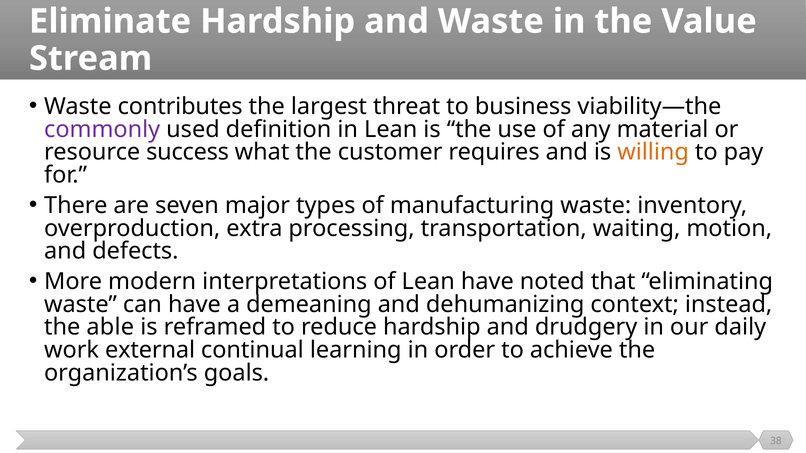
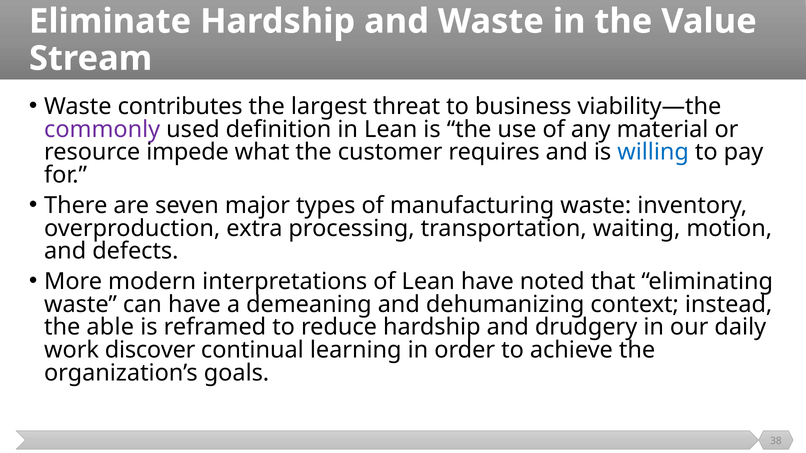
success: success -> impede (188, 152)
willing colour: orange -> blue (653, 152)
external: external -> discover (150, 350)
